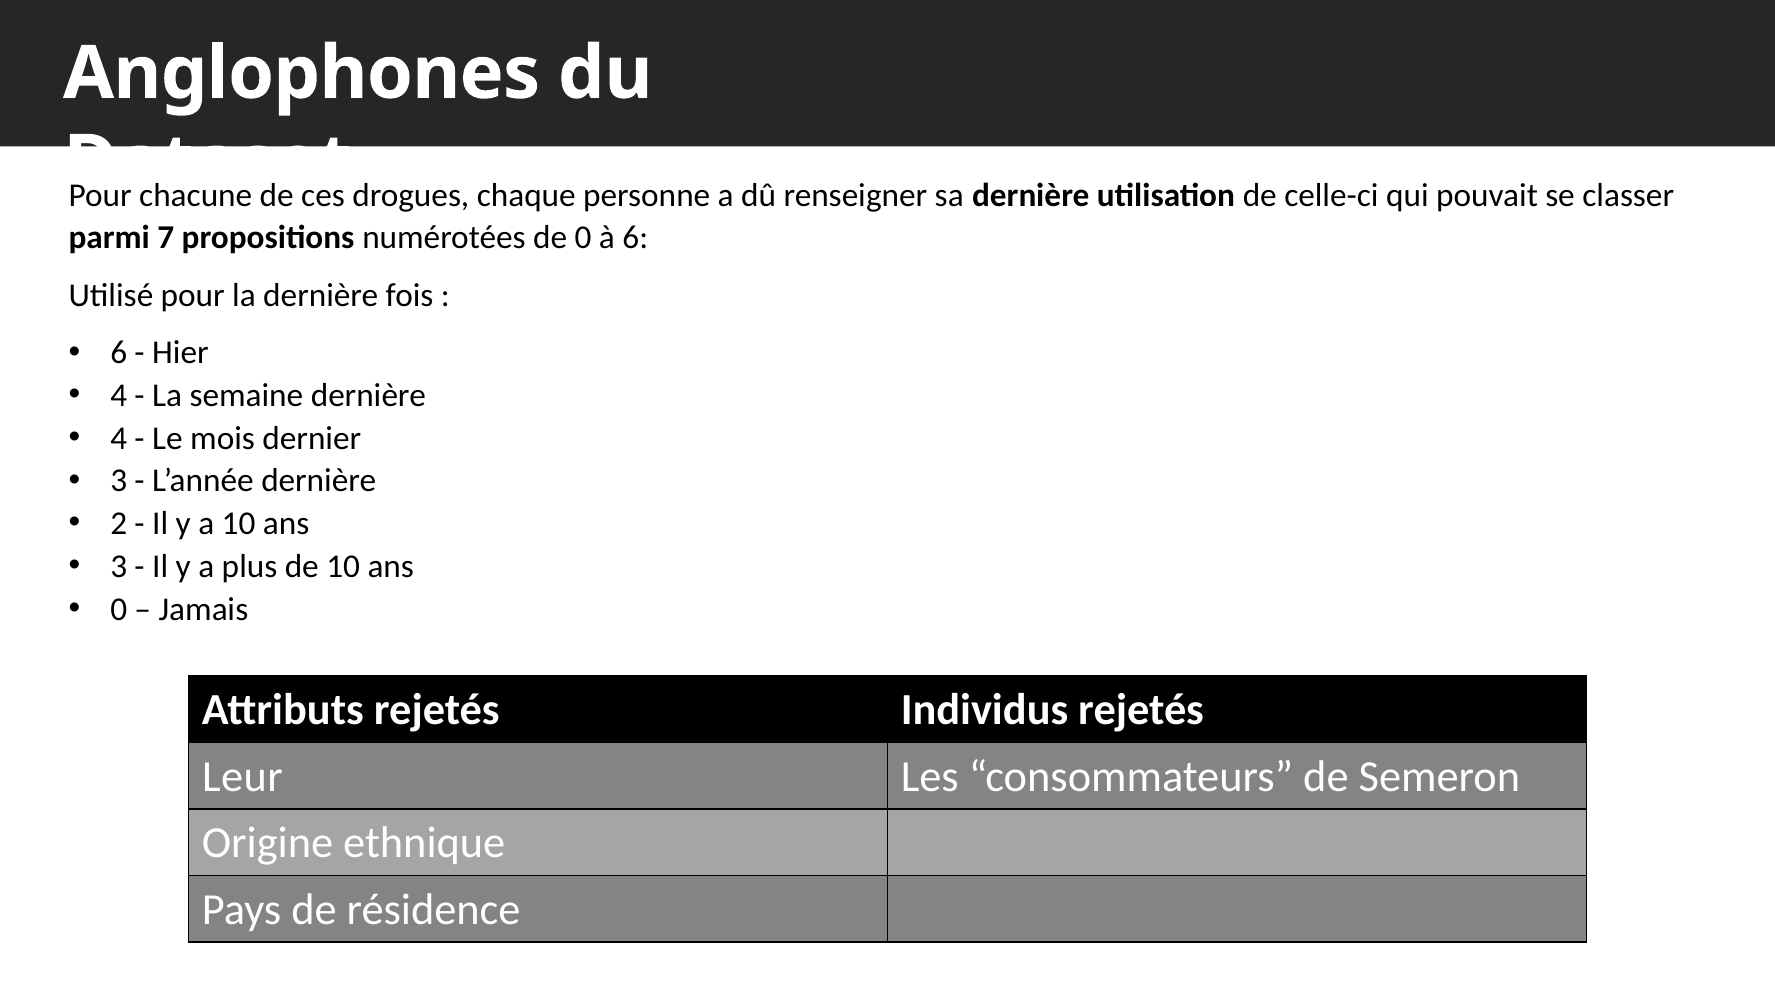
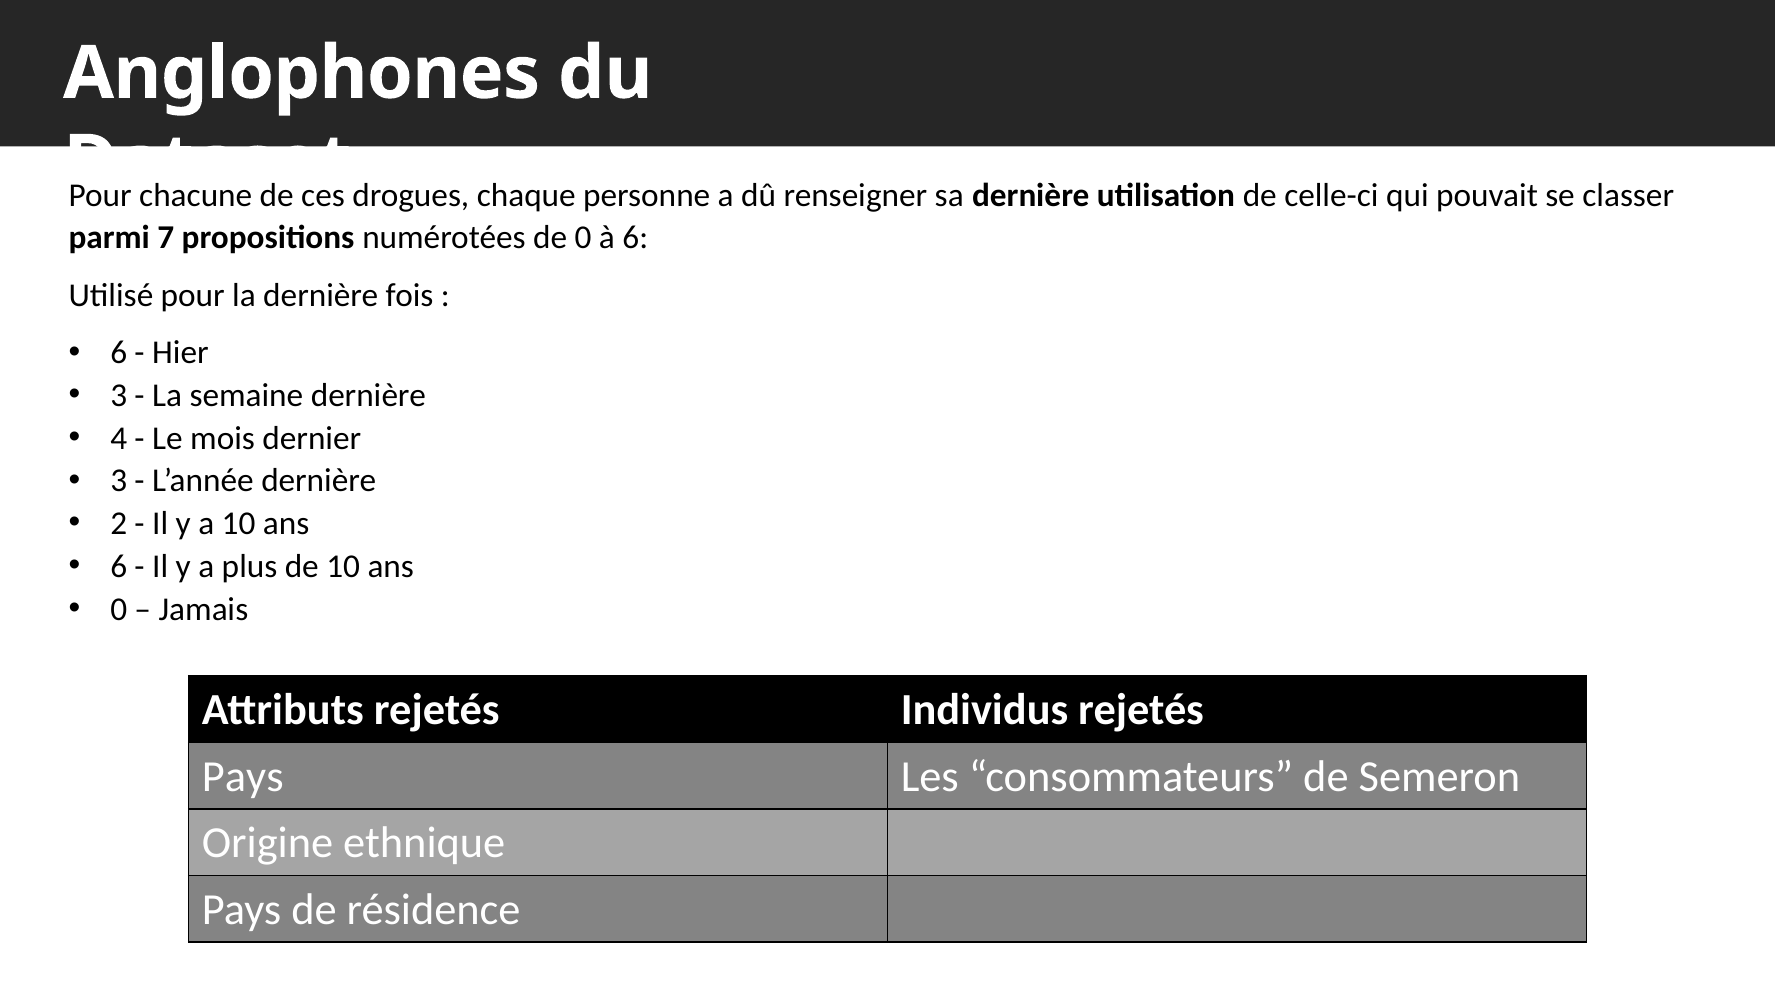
4: 4 -> 3 (119, 396)
3: 3 -> 6 (119, 567)
Leur: Leur -> Pays (243, 777)
